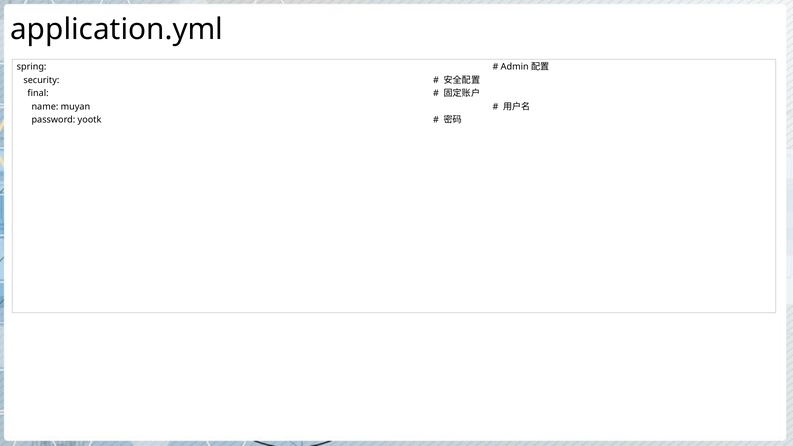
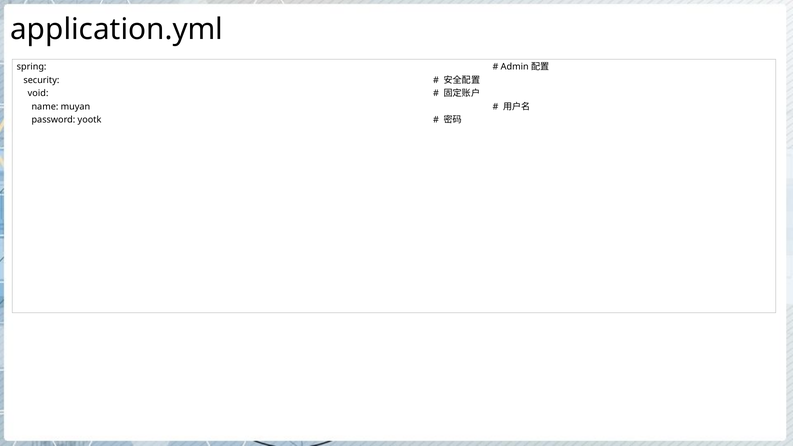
final: final -> void (38, 93)
